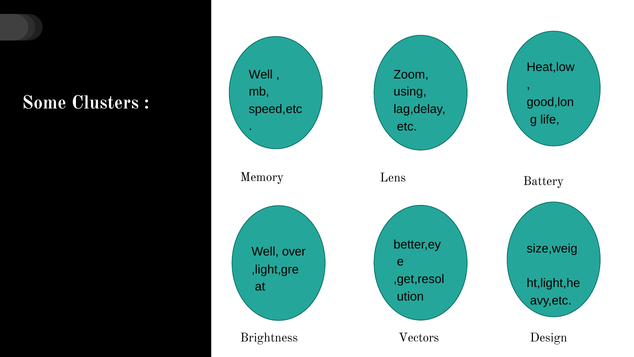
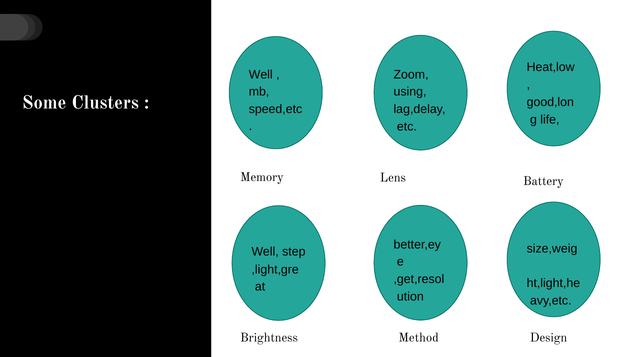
over: over -> step (294, 251)
Vectors: Vectors -> Method (419, 337)
